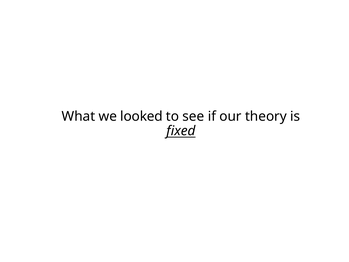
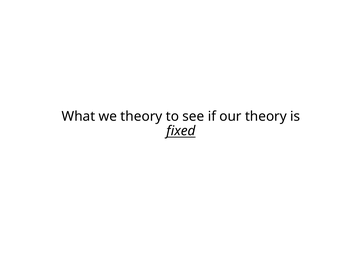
we looked: looked -> theory (141, 116)
